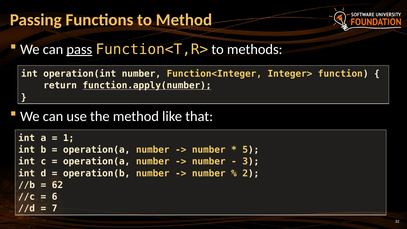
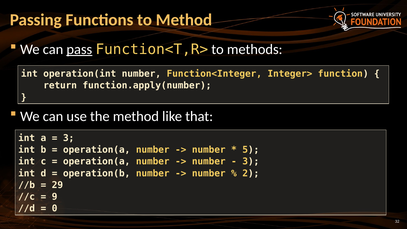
function.apply(number underline: present -> none (147, 86)
1: 1 -> 3 (69, 138)
62: 62 -> 29 (57, 185)
6: 6 -> 9 (55, 197)
7: 7 -> 0 (55, 209)
